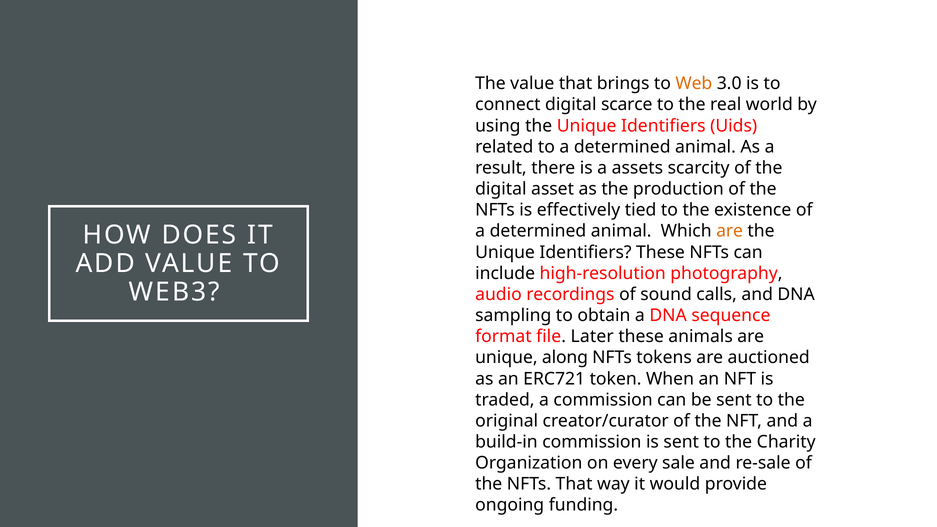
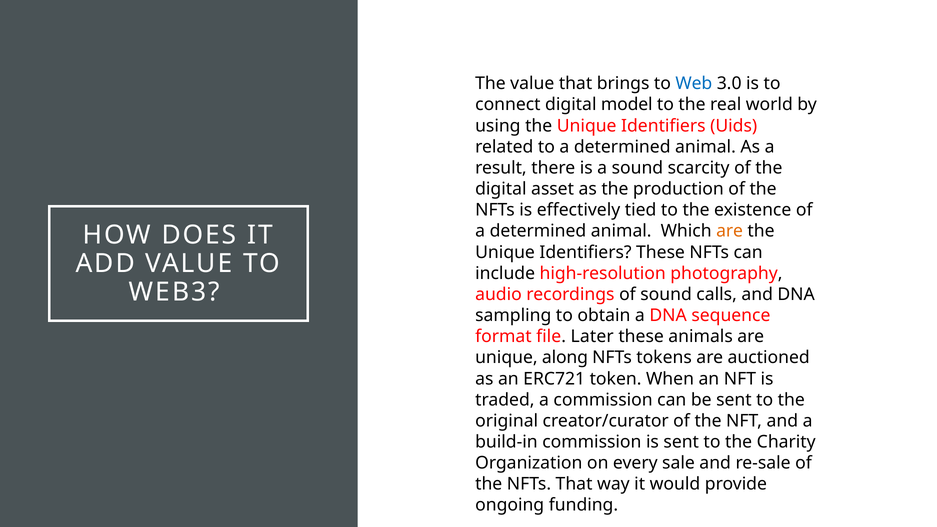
Web colour: orange -> blue (694, 84)
scarce: scarce -> model (627, 105)
a assets: assets -> sound (637, 168)
